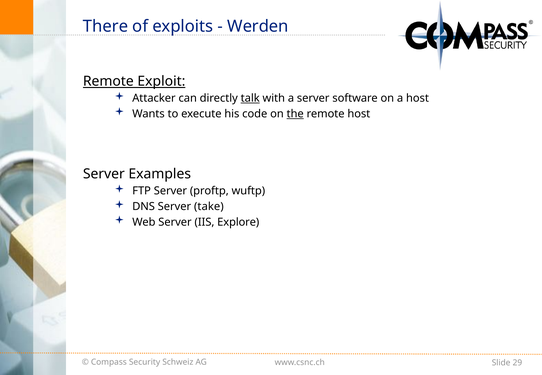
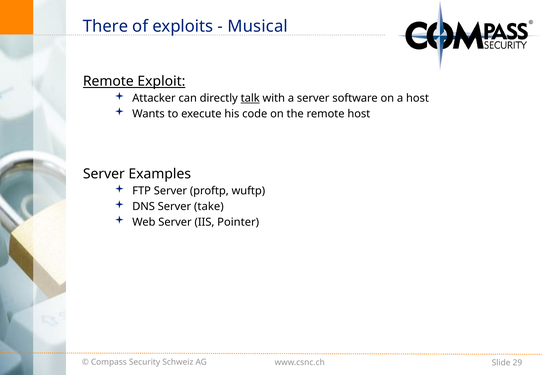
Werden: Werden -> Musical (258, 26)
the underline: present -> none (295, 114)
Explore: Explore -> Pointer (238, 222)
